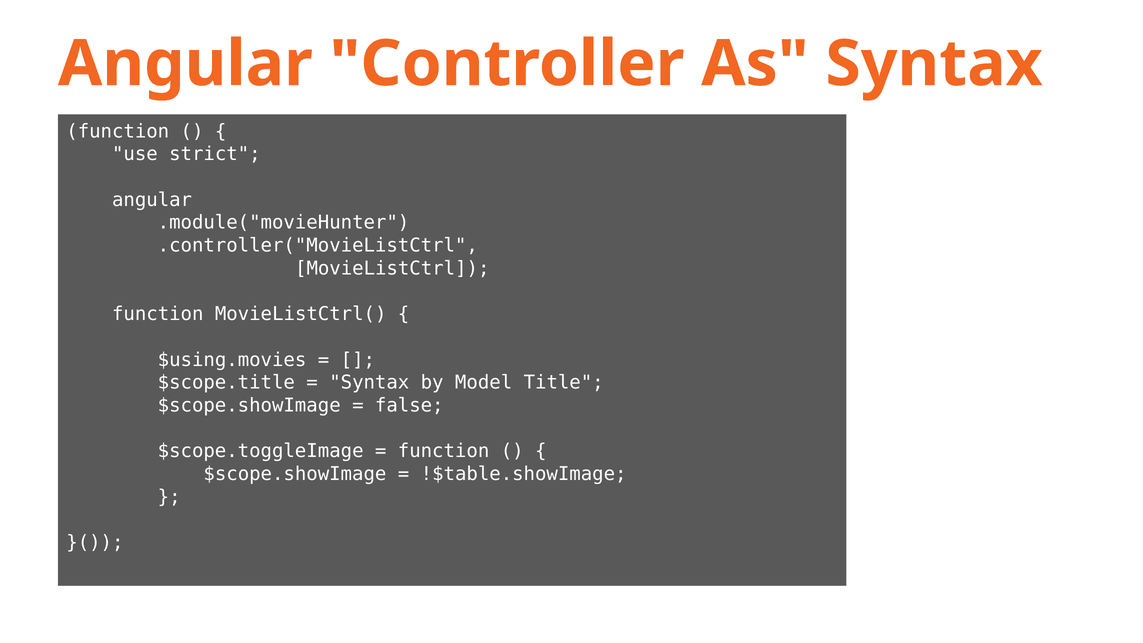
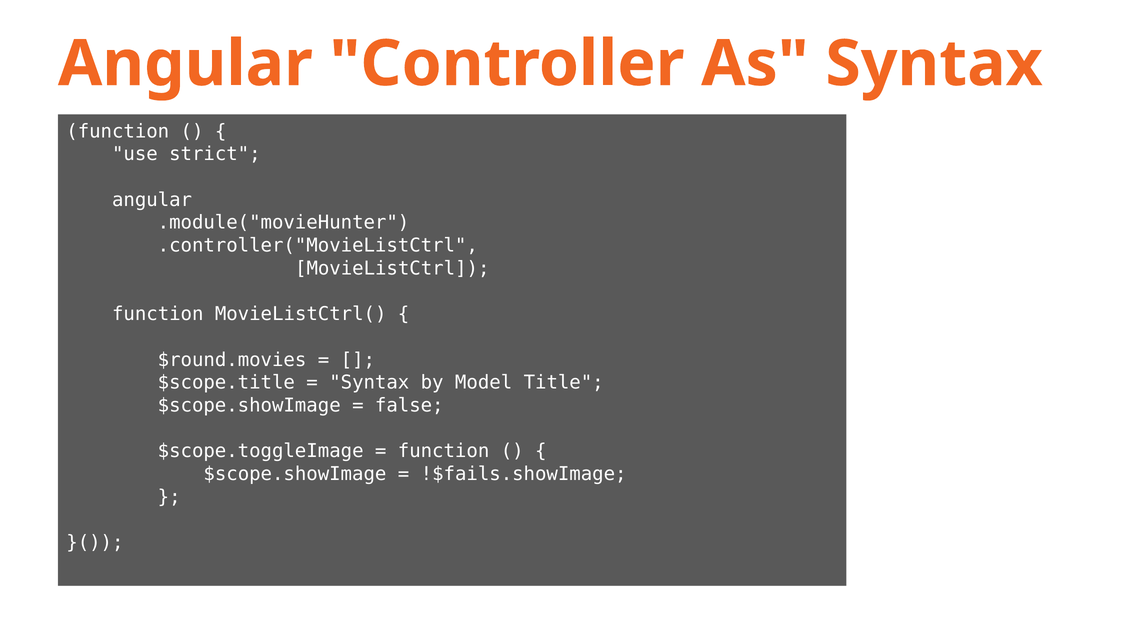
$using.movies: $using.movies -> $round.movies (232, 360)
!$table.showImage: !$table.showImage -> !$fails.showImage (524, 474)
